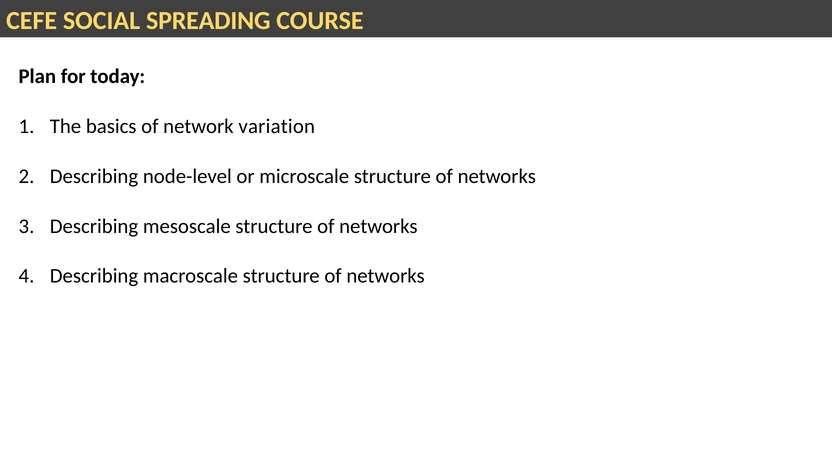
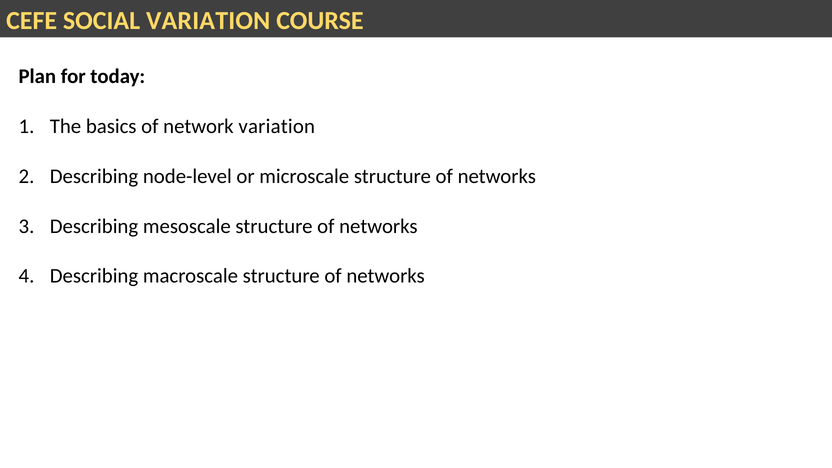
SOCIAL SPREADING: SPREADING -> VARIATION (208, 20)
